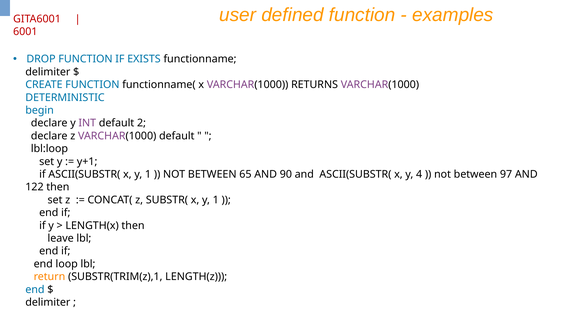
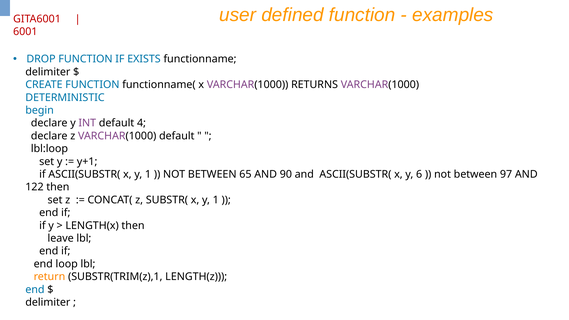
2: 2 -> 4 (142, 123)
4: 4 -> 6 (419, 174)
